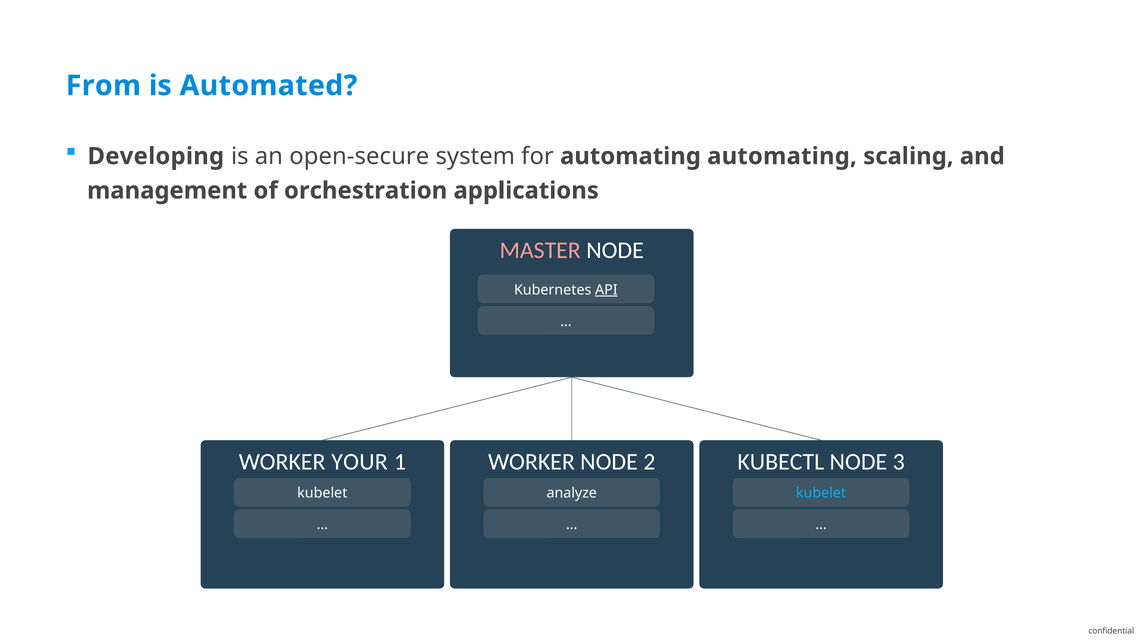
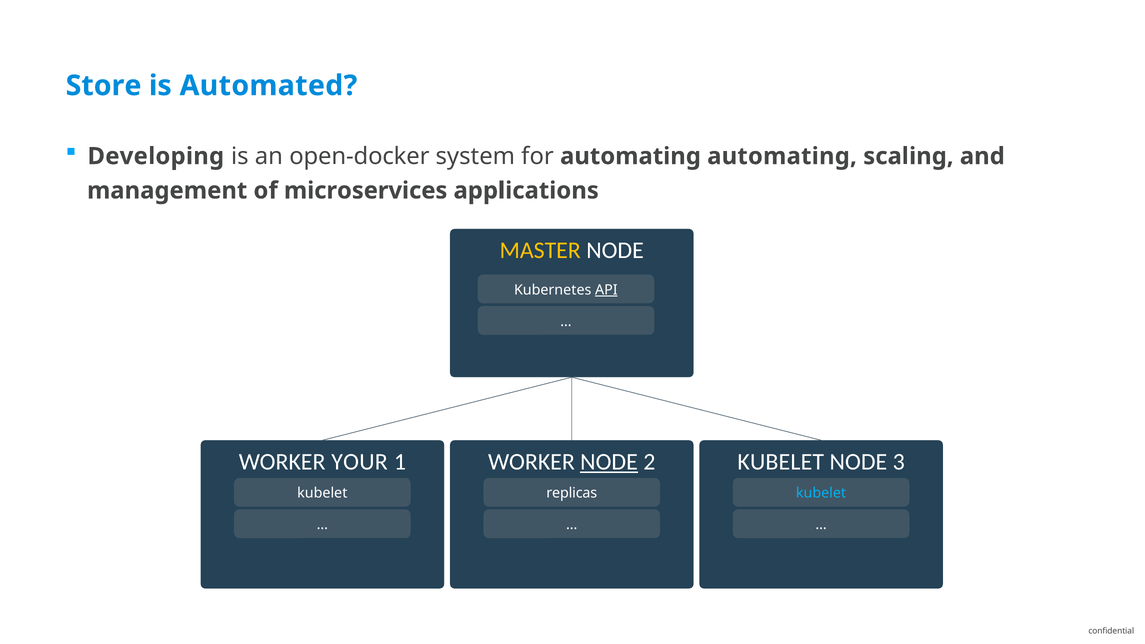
From: From -> Store (104, 86)
open-secure: open-secure -> open-docker (359, 156)
orchestration: orchestration -> microservices (366, 191)
MASTER colour: pink -> yellow (540, 250)
NODE underline: none -> present (609, 462)
KUBECTL: KUBECTL -> KUBELET (781, 462)
analyze: analyze -> replicas (572, 493)
